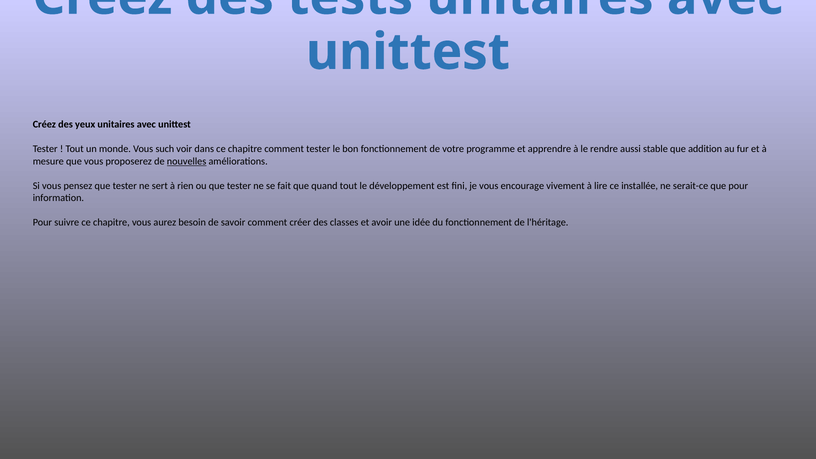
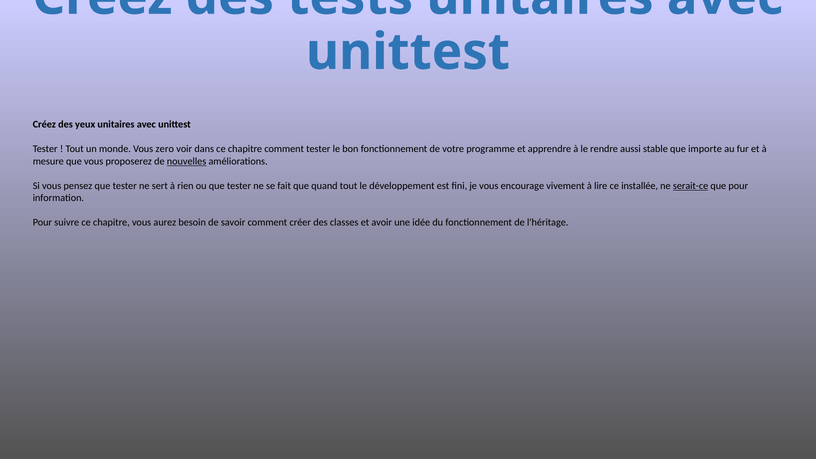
such: such -> zero (165, 149)
addition: addition -> importe (705, 149)
serait-ce underline: none -> present (691, 186)
